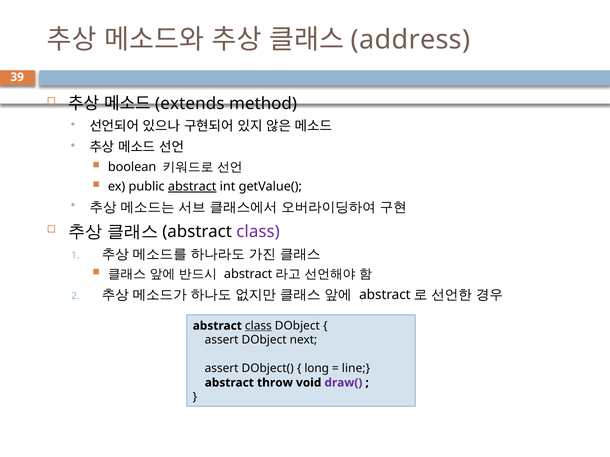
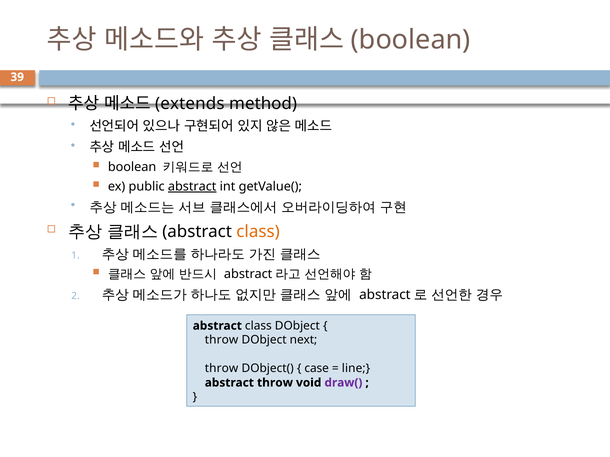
address: address -> boolean (411, 40)
class colour: purple -> orange (258, 232)
class underline: present -> none (258, 326)
assert: assert -> throw (222, 340)
assert: assert -> throw (222, 369)
long: long -> case (317, 369)
